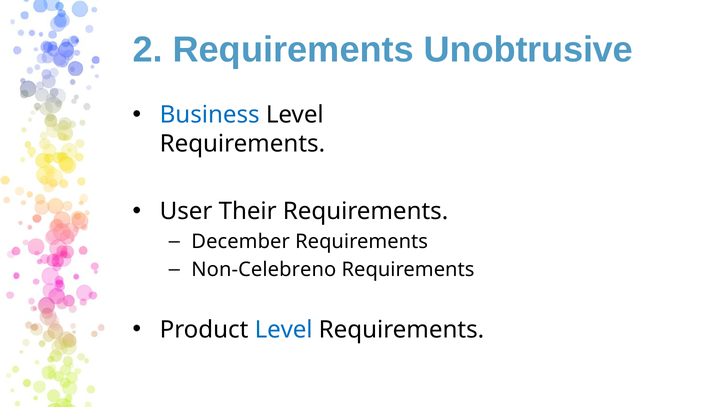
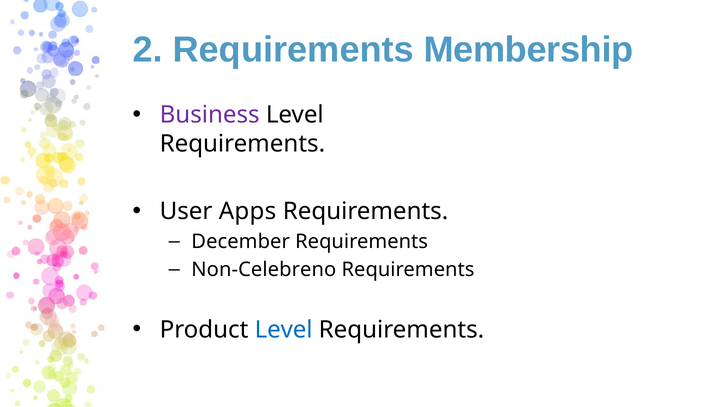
Unobtrusive: Unobtrusive -> Membership (529, 50)
Business colour: blue -> purple (210, 115)
Their: Their -> Apps (247, 212)
